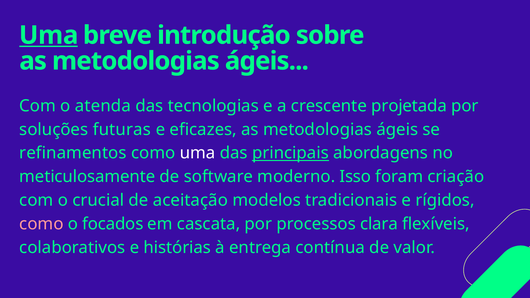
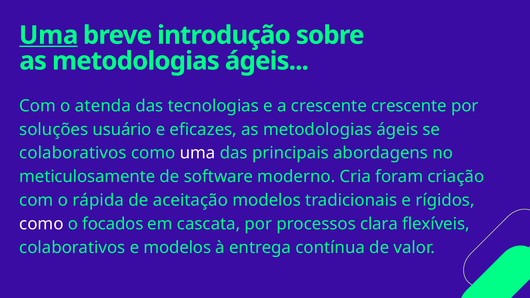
crescente projetada: projetada -> crescente (409, 106)
futuras: futuras -> usuário (122, 130)
refinamentos: refinamentos -> colaborativos (73, 153)
principais underline: present -> none (290, 153)
Isso: Isso -> Cria (355, 177)
crucial: crucial -> rápida (98, 200)
como colour: pink -> white (41, 224)
e histórias: histórias -> modelos (177, 248)
